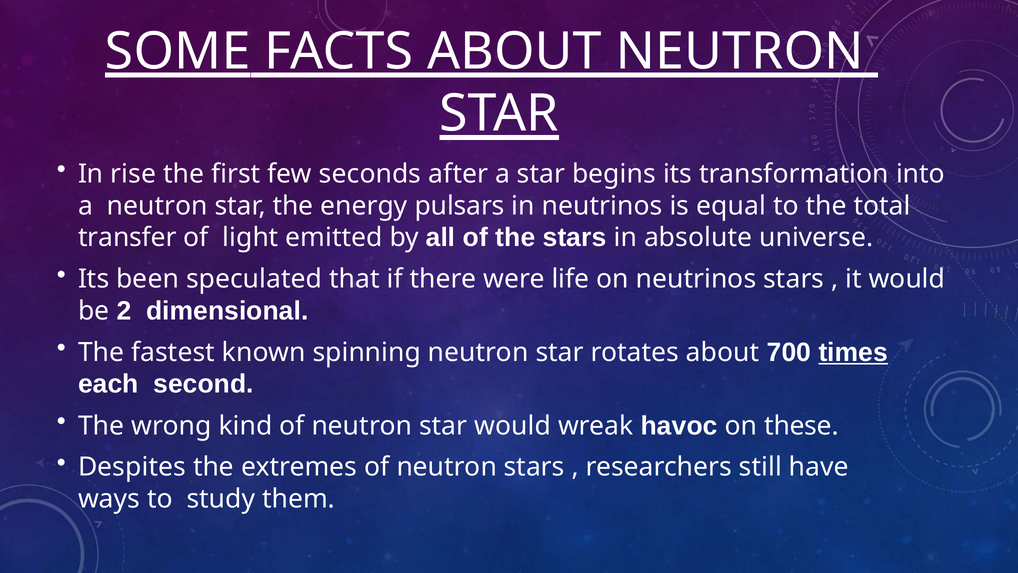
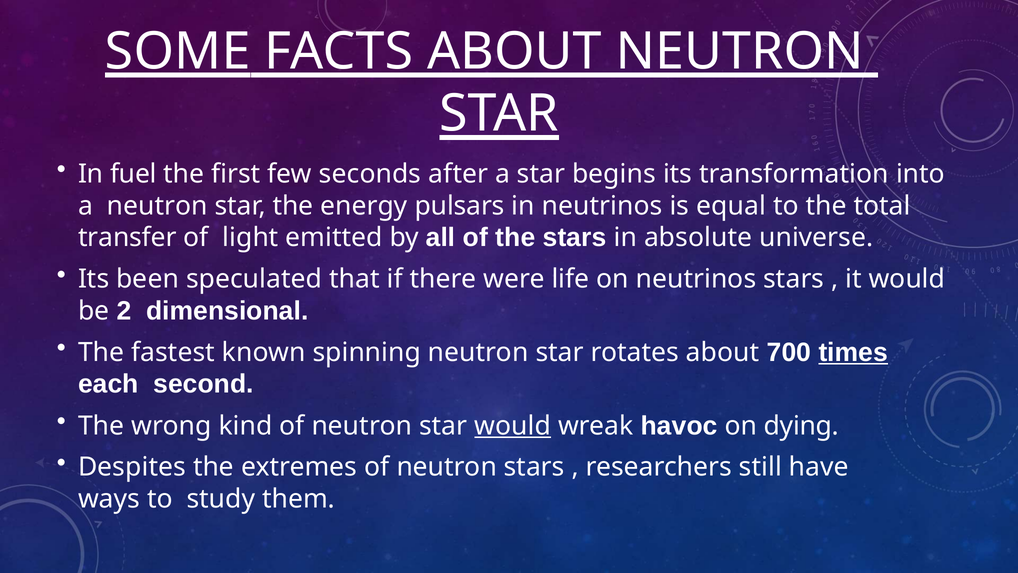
rise: rise -> fuel (133, 174)
would underline: none -> present (513, 426)
these: these -> dying (802, 426)
